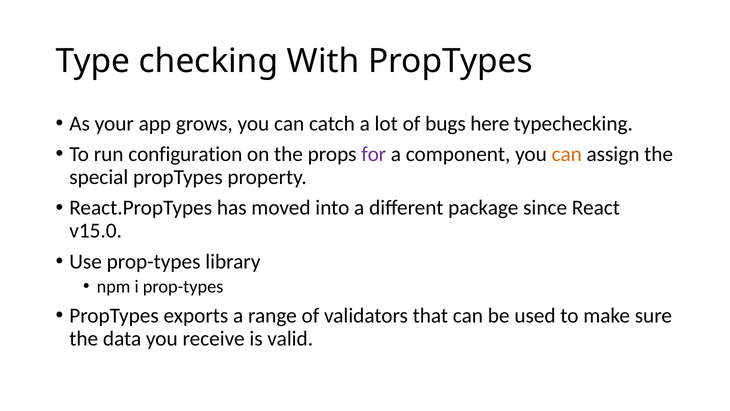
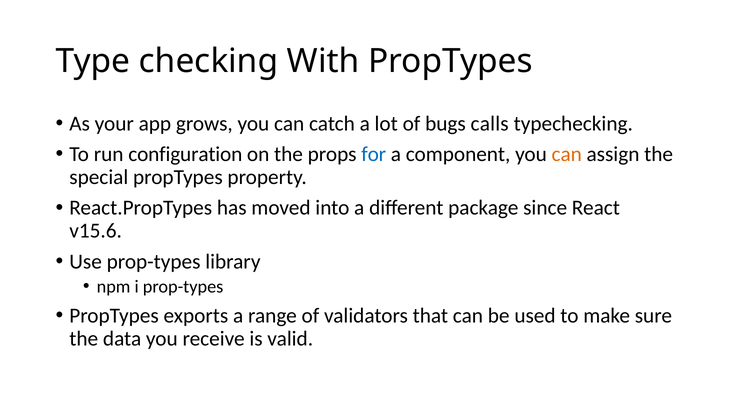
here: here -> calls (490, 123)
for colour: purple -> blue (374, 154)
v15.0: v15.0 -> v15.6 (96, 231)
